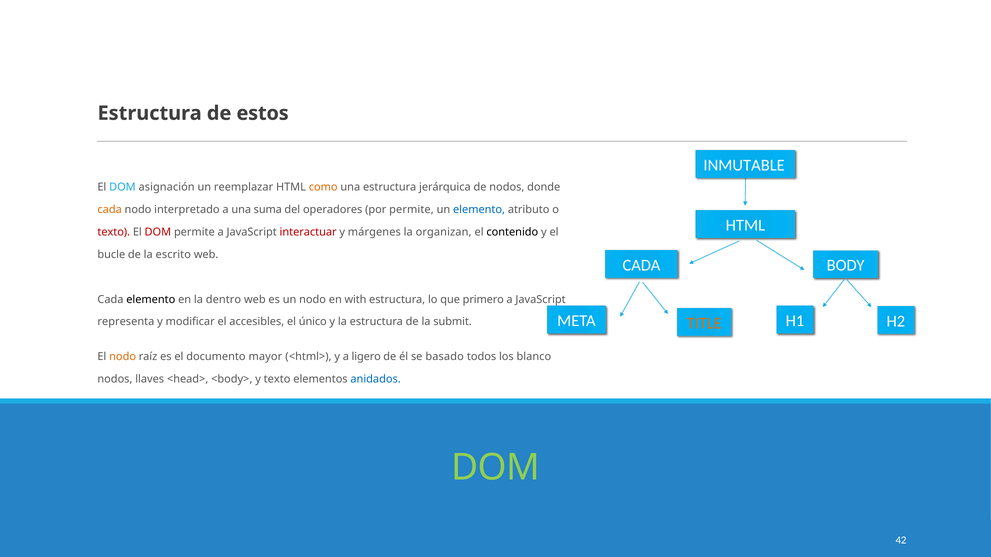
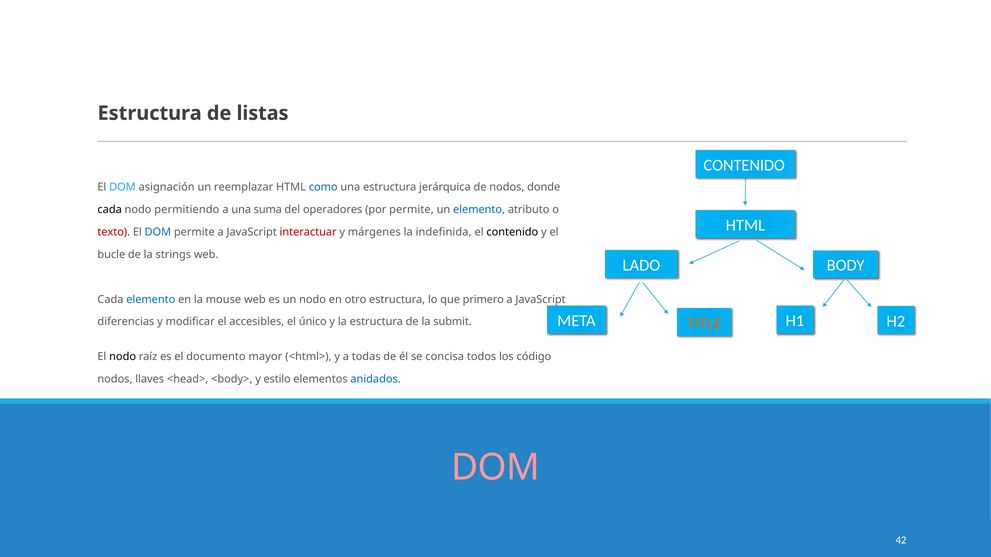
estos: estos -> listas (263, 113)
INMUTABLE: INMUTABLE -> CONTENIDO (744, 165)
como colour: orange -> blue (323, 187)
cada colour: orange -> black (110, 210)
interpretado: interpretado -> permitiendo (187, 210)
DOM colour: red -> blue (158, 232)
organizan: organizan -> indefinida (444, 232)
escrito: escrito -> strings (173, 255)
CADA: CADA -> LADO (641, 265)
elemento colour: black -> blue (151, 300)
dentro: dentro -> mouse (223, 300)
with: with -> otro (355, 300)
representa: representa -> diferencias (126, 322)
nodo colour: orange -> black (123, 357)
ligero: ligero -> todas (366, 357)
basado: basado -> concisa (445, 357)
blanco: blanco -> código (534, 357)
y texto: texto -> estilo (277, 379)
DOM colour: light green -> pink (496, 468)
